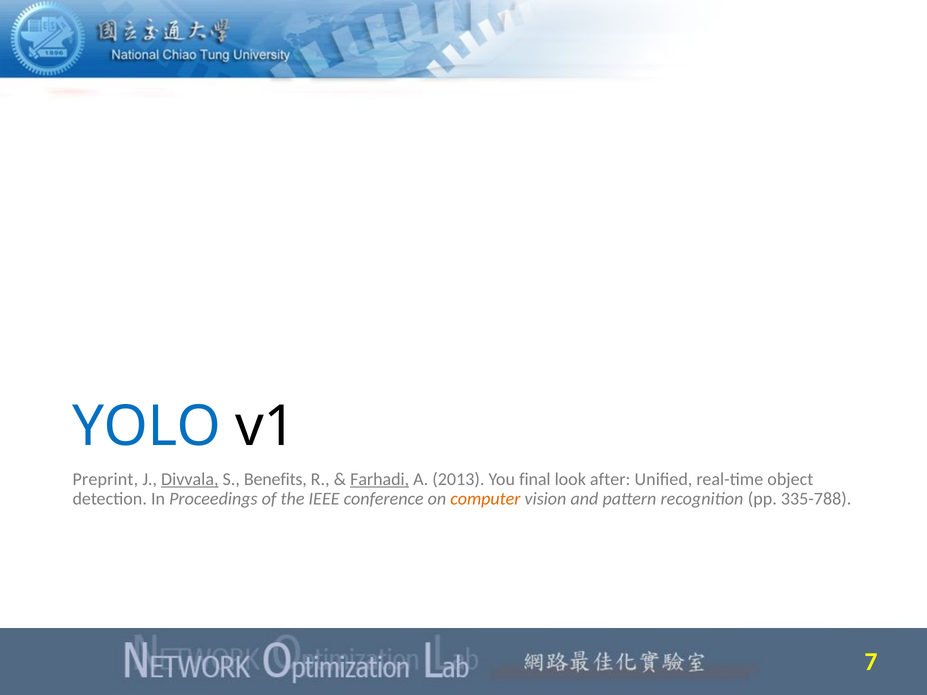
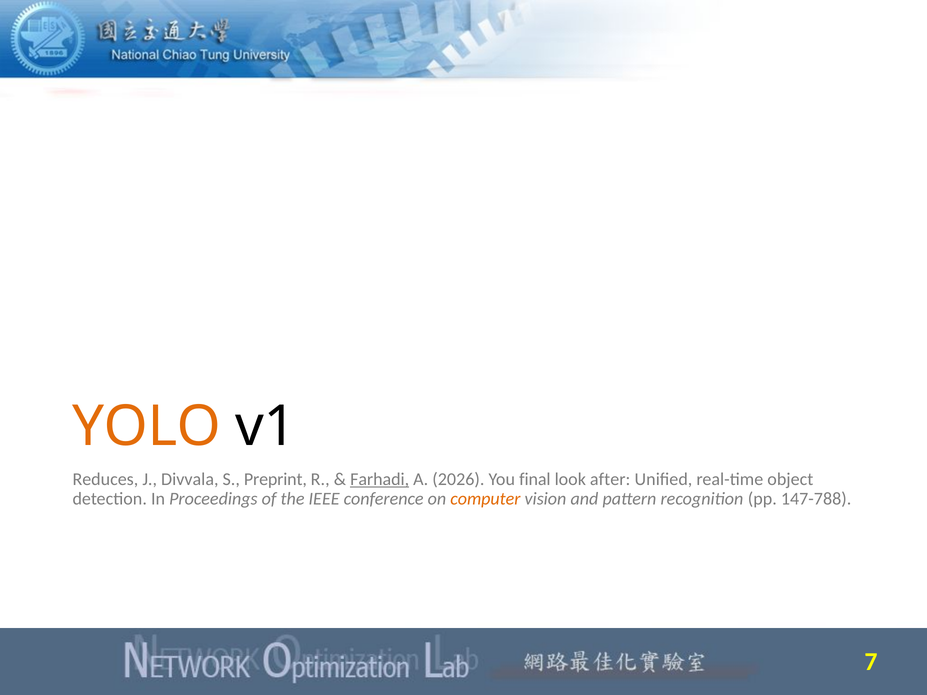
YOLO colour: blue -> orange (147, 427)
Preprint: Preprint -> Reduces (105, 480)
Divvala underline: present -> none (190, 480)
Benefits: Benefits -> Preprint (275, 480)
2013: 2013 -> 2026 (458, 480)
335-788: 335-788 -> 147-788 (816, 499)
